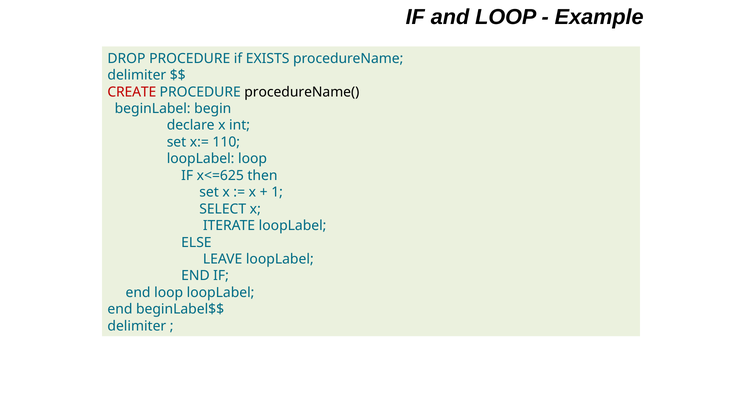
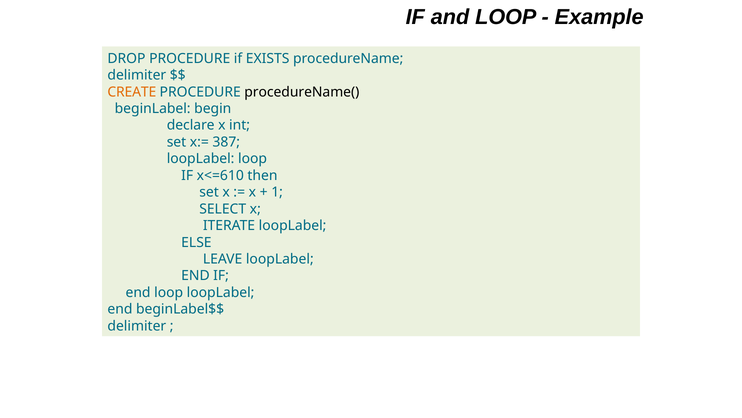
CREATE colour: red -> orange (132, 92)
110: 110 -> 387 (226, 142)
x<=625: x<=625 -> x<=610 (220, 175)
